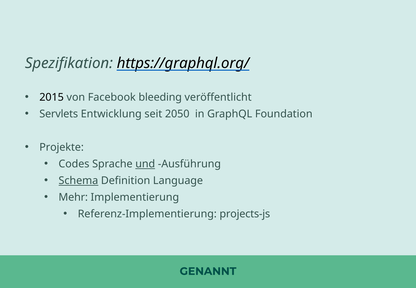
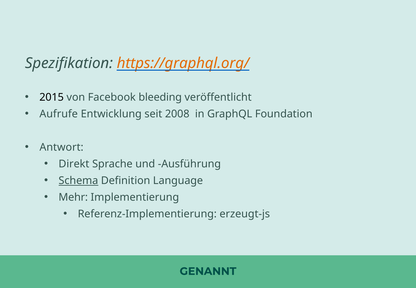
https://graphql.org/ colour: black -> orange (183, 63)
Servlets: Servlets -> Aufrufe (59, 114)
2050: 2050 -> 2008 (177, 114)
Projekte: Projekte -> Antwort (62, 147)
Codes: Codes -> Direkt (74, 164)
und underline: present -> none (145, 164)
projects-js: projects-js -> erzeugt-js (245, 214)
